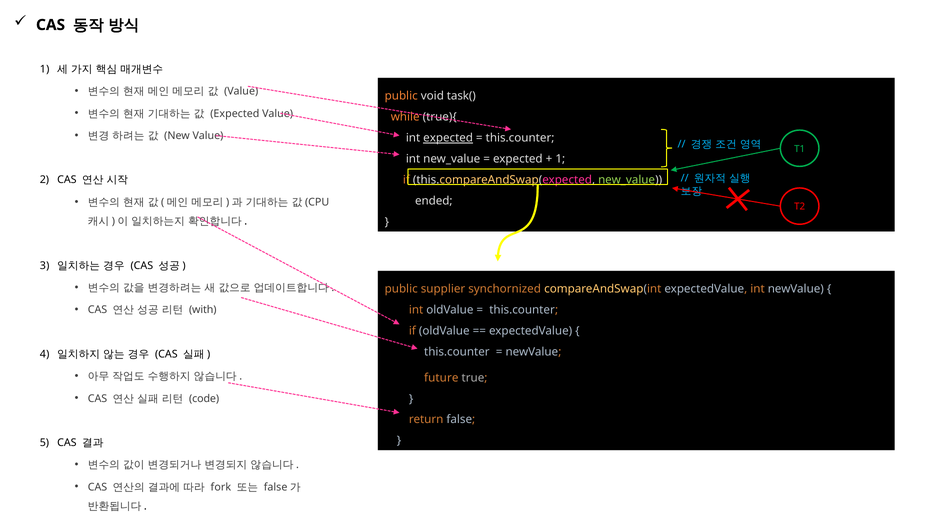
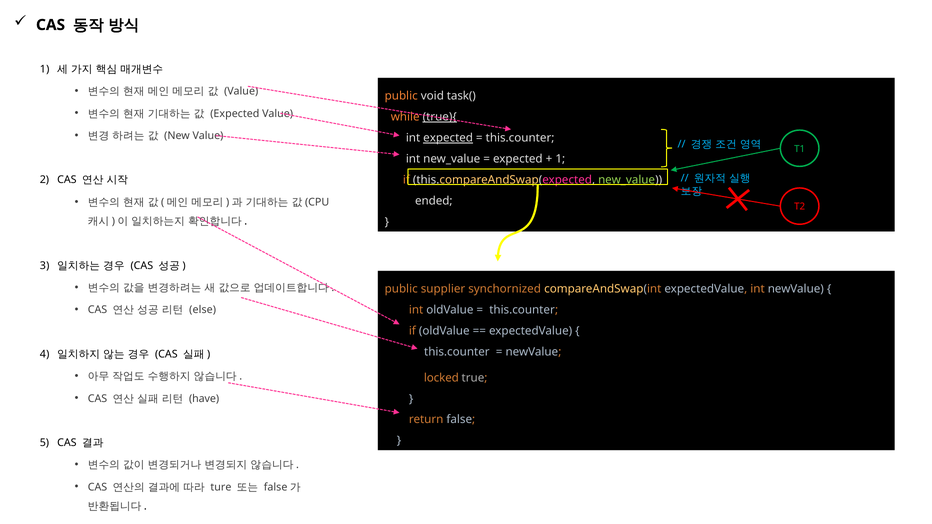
true){ underline: none -> present (440, 117)
with: with -> else (203, 310)
future: future -> locked (441, 378)
code: code -> have (204, 399)
fork: fork -> ture (221, 487)
